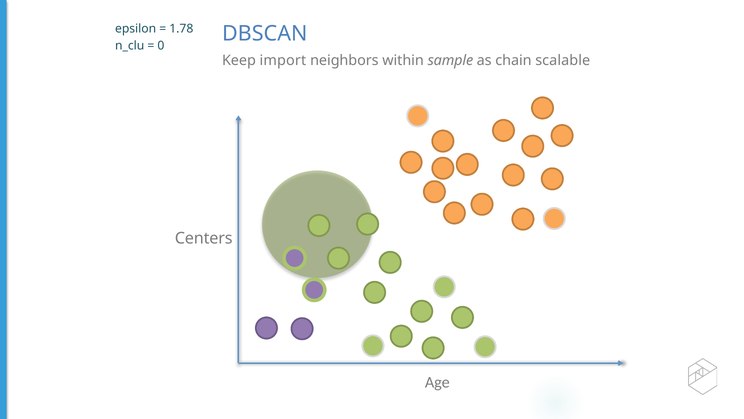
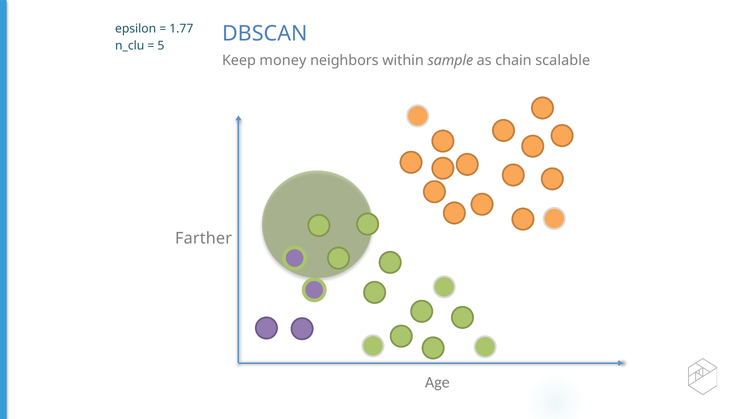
1.78: 1.78 -> 1.77 (181, 29)
0: 0 -> 5 (161, 46)
import: import -> money (283, 61)
Centers: Centers -> Farther (204, 238)
